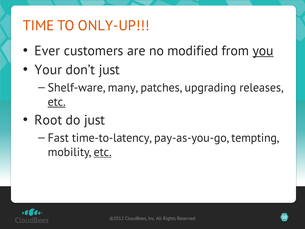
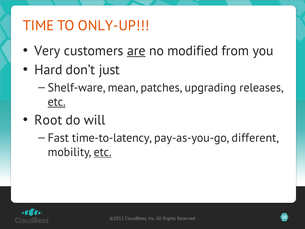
Ever: Ever -> Very (47, 51)
are underline: none -> present (136, 51)
you underline: present -> none (263, 51)
Your: Your -> Hard (48, 70)
many: many -> mean (123, 88)
do just: just -> will (95, 120)
tempting: tempting -> different (255, 138)
